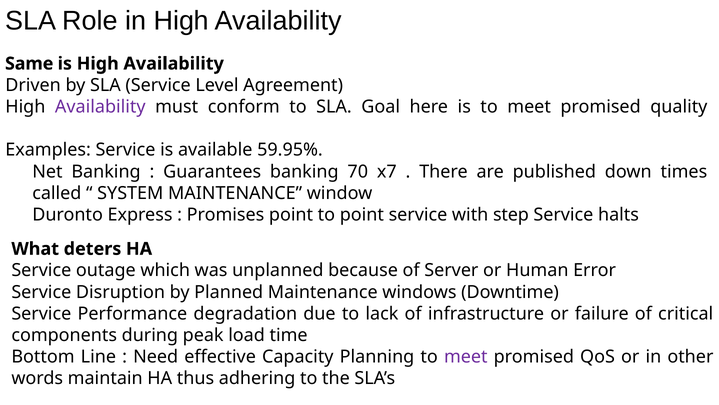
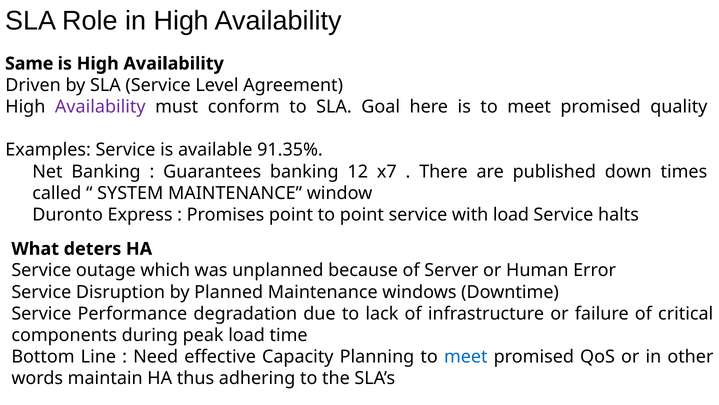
59.95%: 59.95% -> 91.35% (290, 150)
70: 70 -> 12 (358, 171)
with step: step -> load (511, 215)
meet colour: purple -> blue (466, 356)
